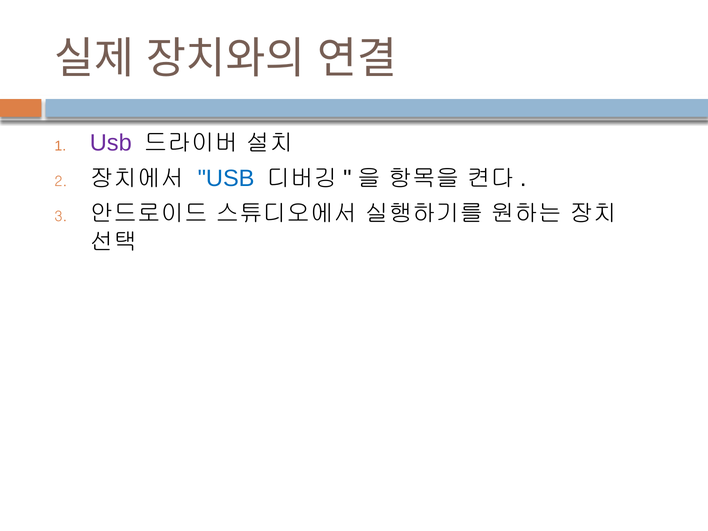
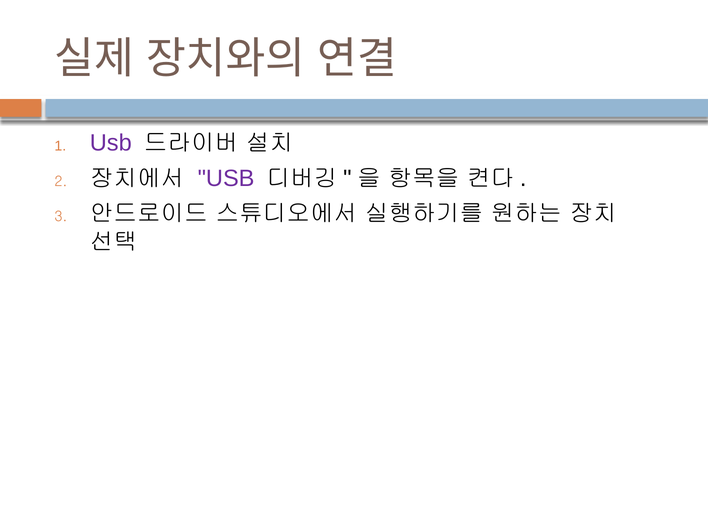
USB colour: blue -> purple (226, 178)
